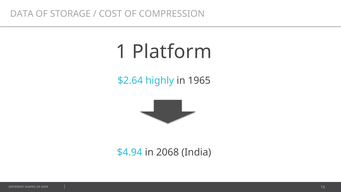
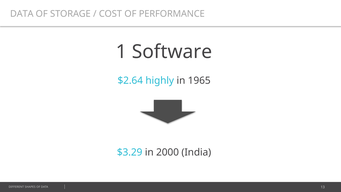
COMPRESSION: COMPRESSION -> PERFORMANCE (172, 14)
Platform: Platform -> Software (172, 52)
$4.94: $4.94 -> $3.29 (130, 152)
2068: 2068 -> 2000 (168, 152)
